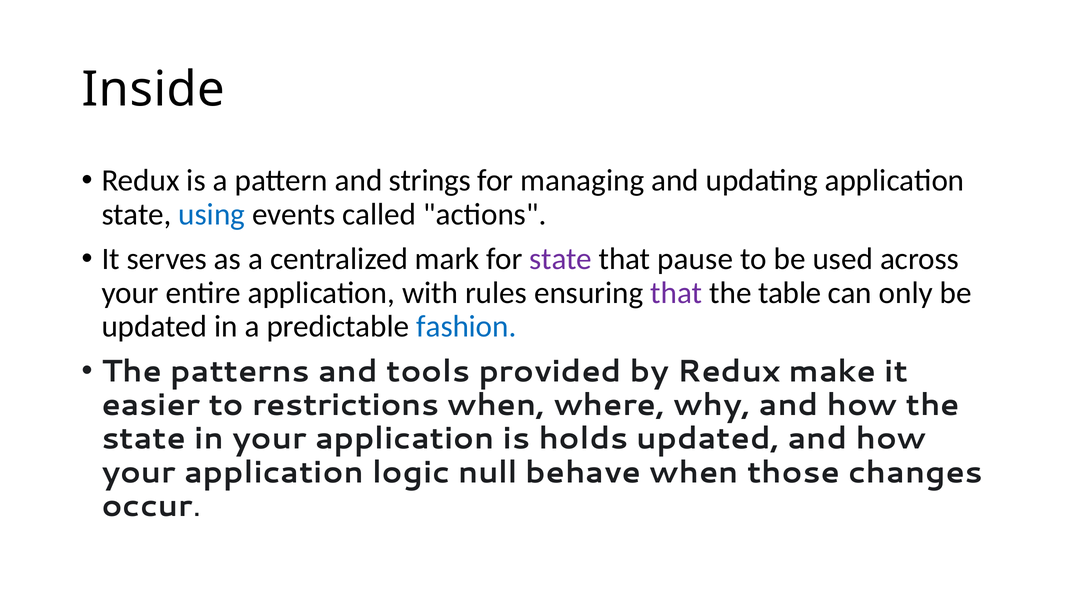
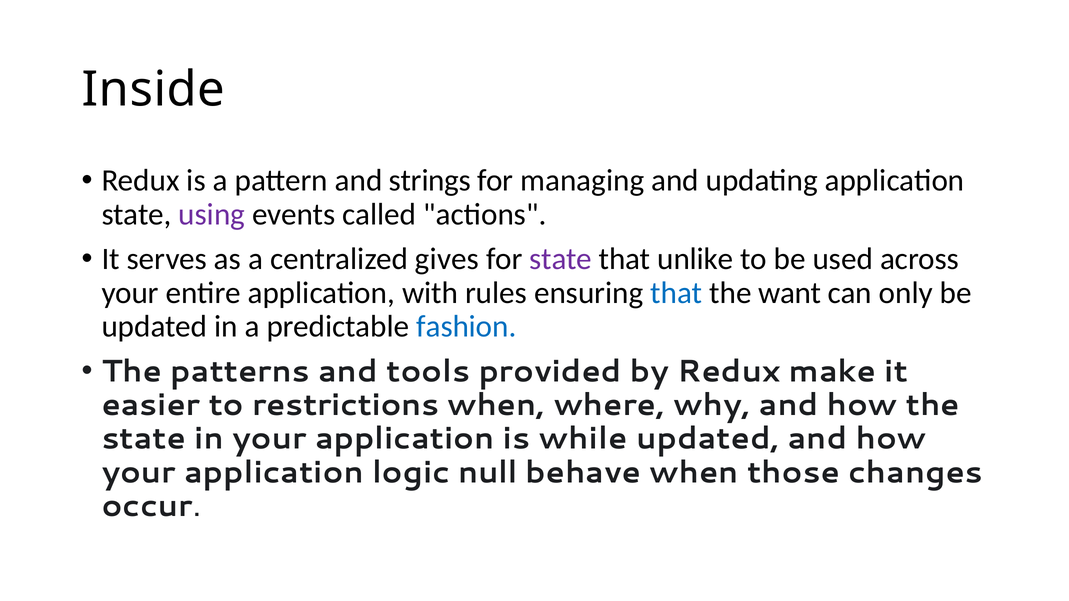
using colour: blue -> purple (212, 214)
mark: mark -> gives (447, 259)
pause: pause -> unlike (695, 259)
that colour: purple -> blue (676, 293)
table: table -> want (790, 293)
holds: holds -> while (583, 439)
